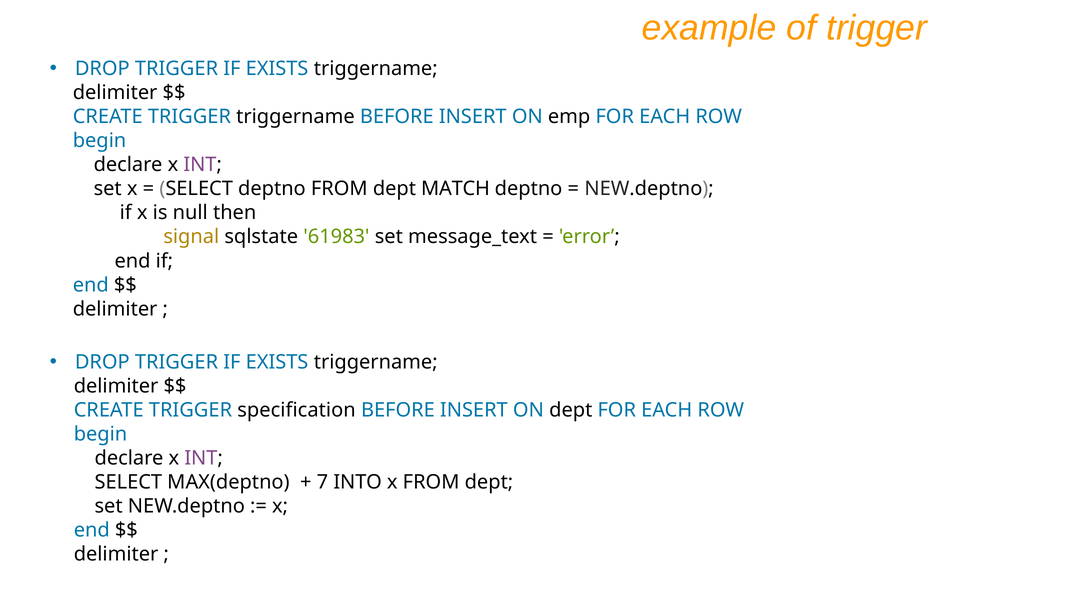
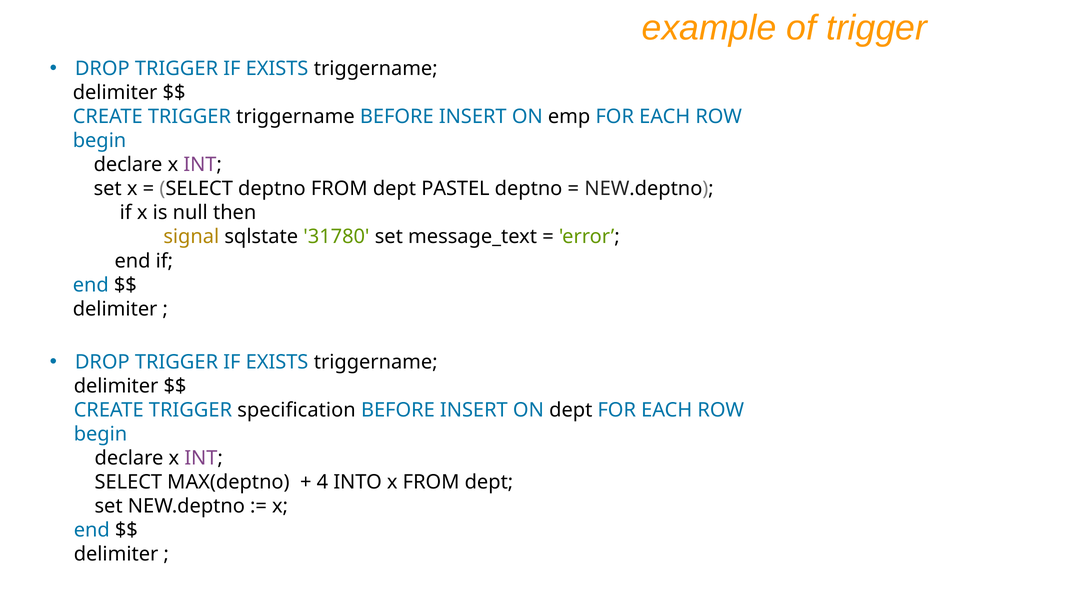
MATCH: MATCH -> PASTEL (455, 189)
61983: 61983 -> 31780 (336, 237)
7: 7 -> 4 (322, 482)
